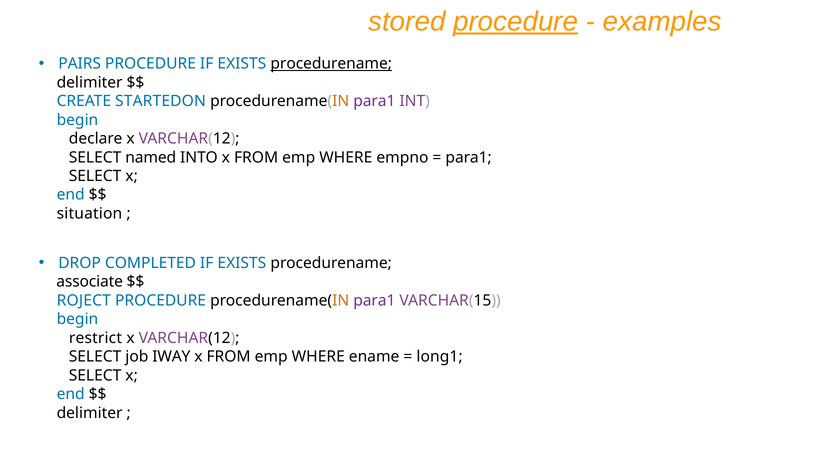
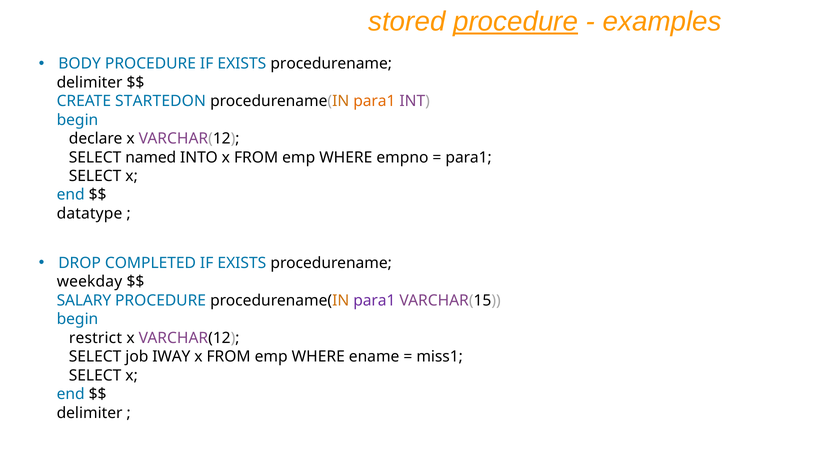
PAIRS: PAIRS -> BODY (80, 64)
procedurename underline: present -> none (331, 64)
para1 colour: purple -> orange (374, 101)
situation: situation -> datatype (90, 214)
associate: associate -> weekday (89, 282)
ROJECT: ROJECT -> SALARY (84, 301)
long1: long1 -> miss1 (440, 357)
